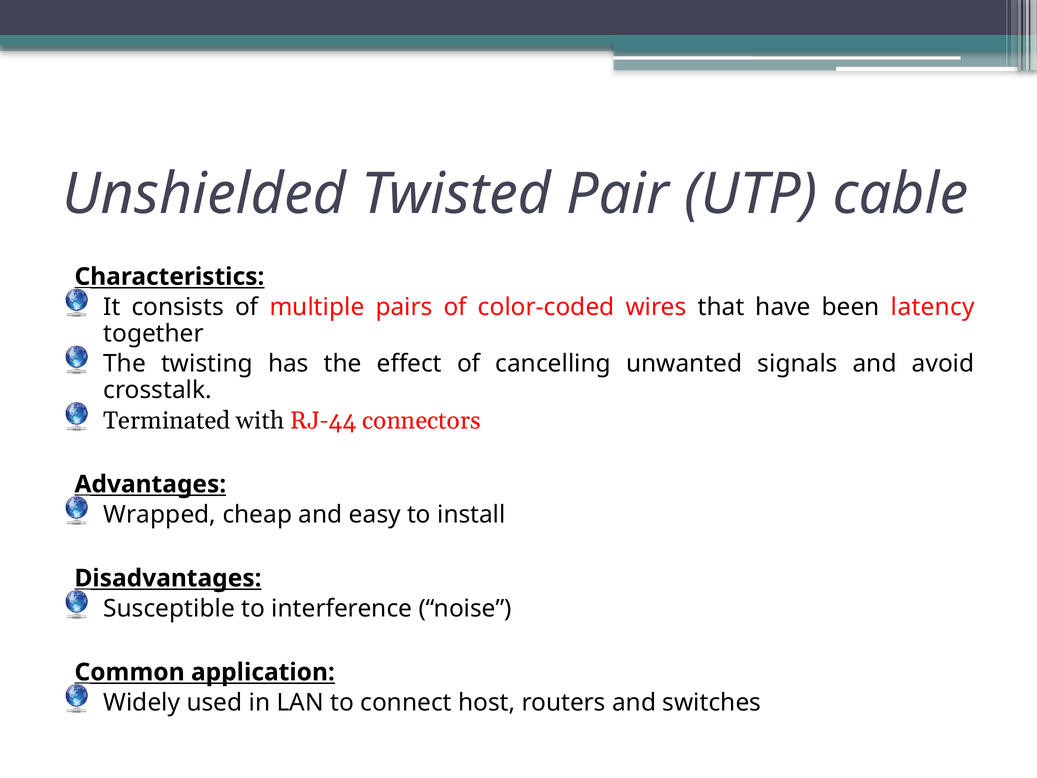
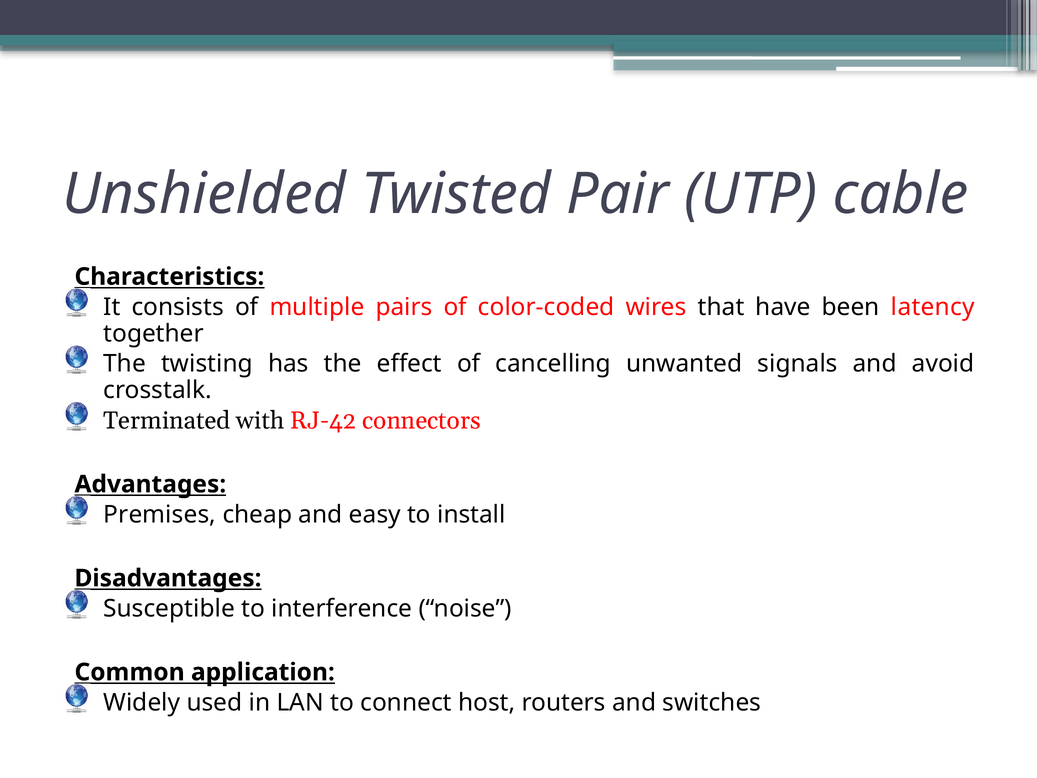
RJ-44: RJ-44 -> RJ-42 (323, 421)
Wrapped: Wrapped -> Premises (160, 514)
